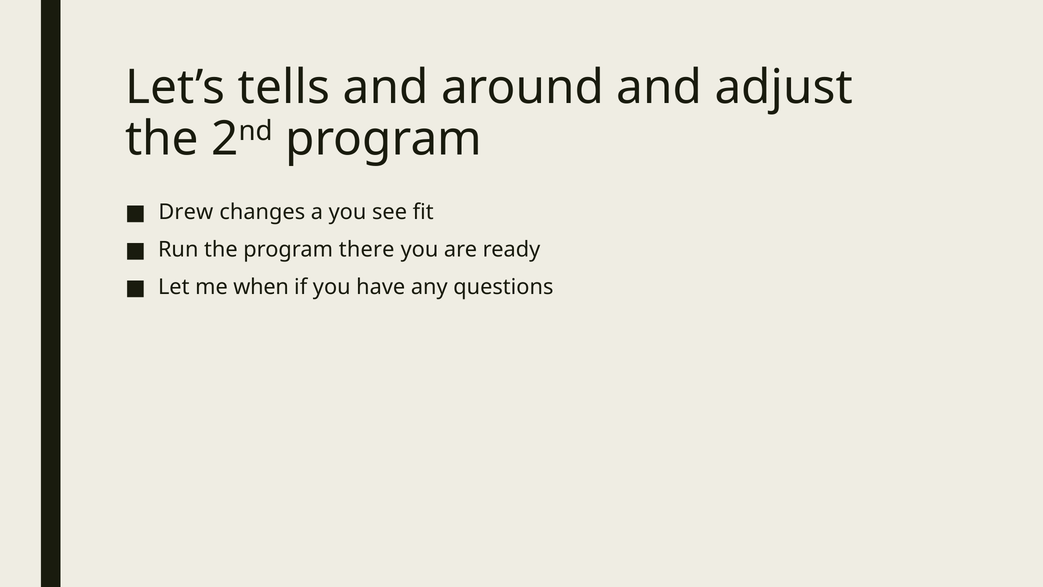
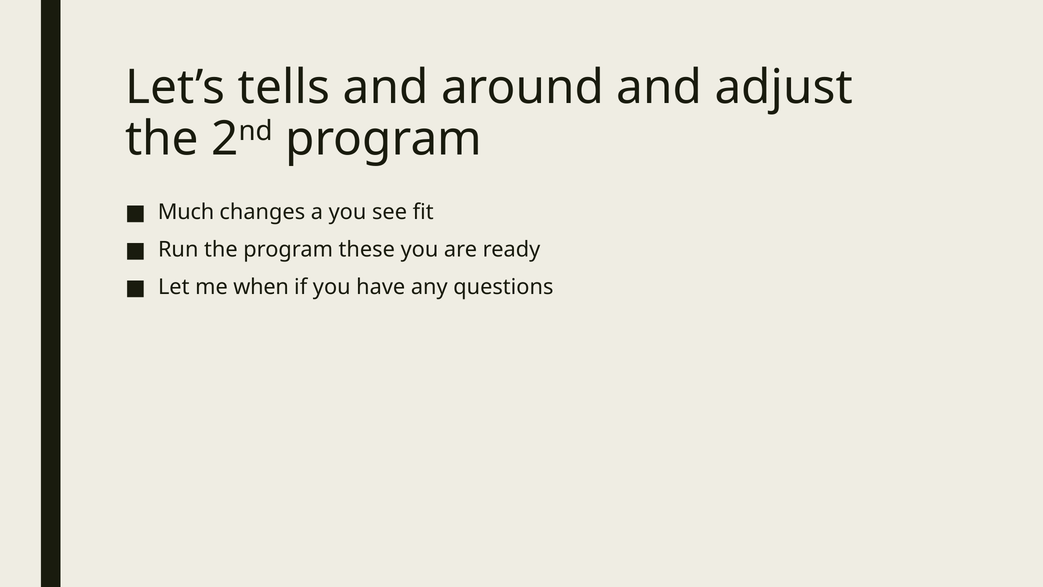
Drew: Drew -> Much (186, 212)
there: there -> these (367, 249)
